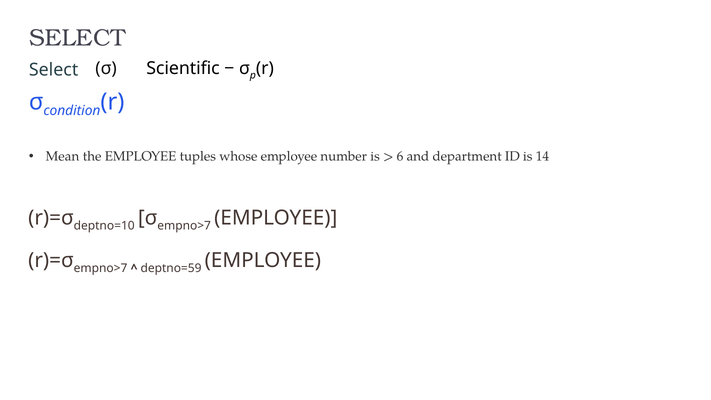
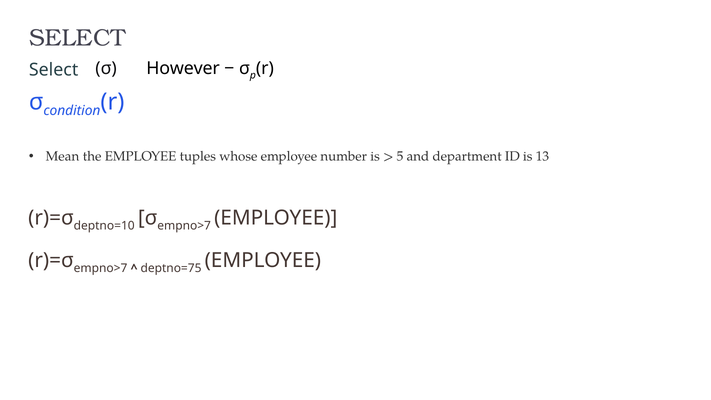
Scientific: Scientific -> However (183, 68)
6: 6 -> 5 (400, 156)
14: 14 -> 13 (542, 156)
deptno=59: deptno=59 -> deptno=75 (171, 268)
